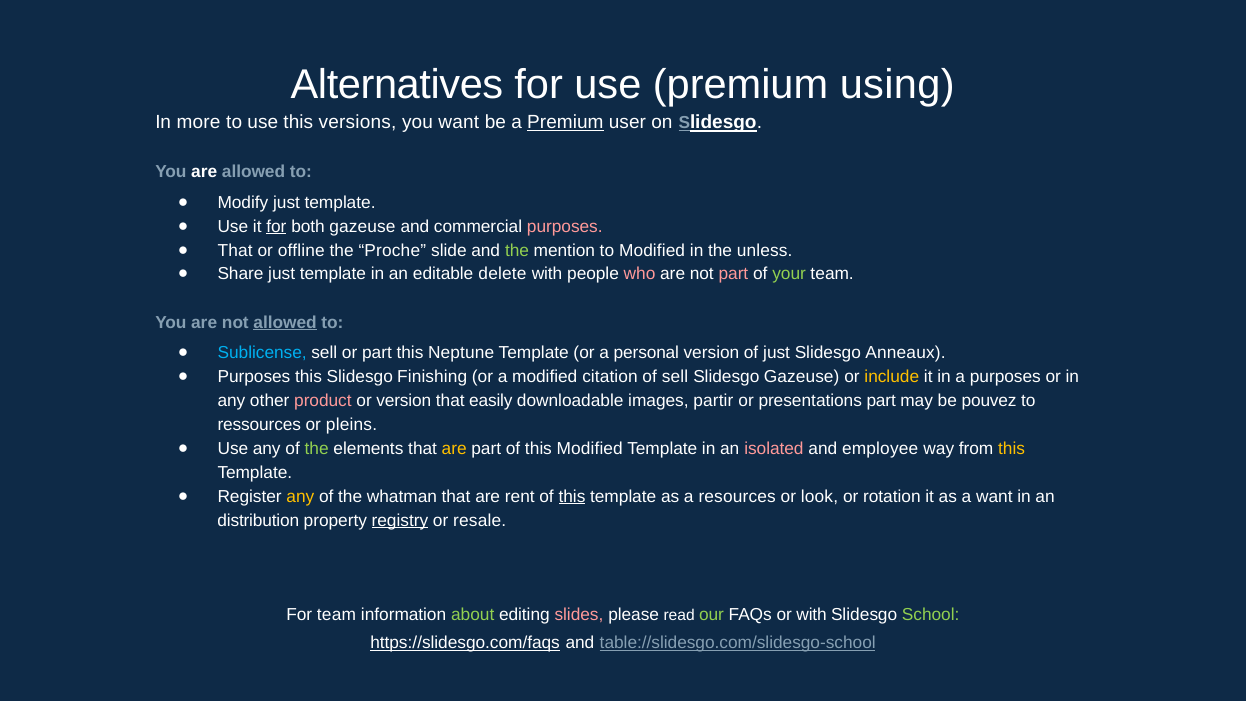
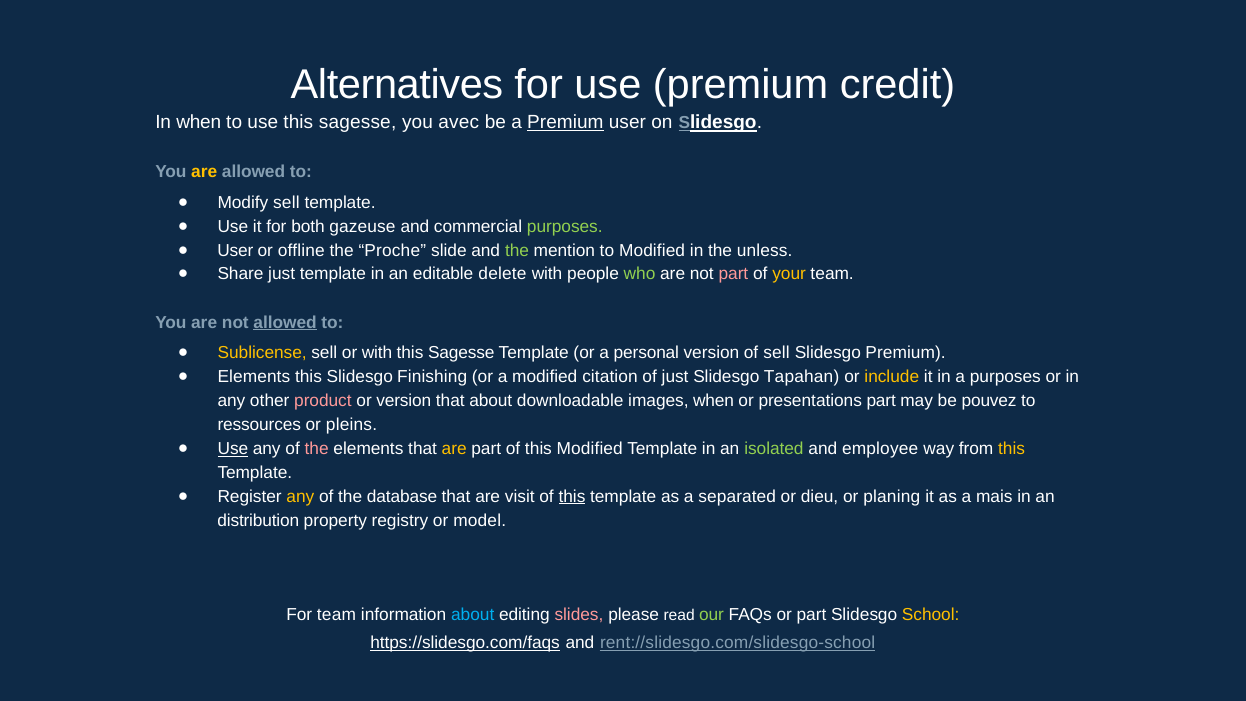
using: using -> credit (897, 84)
In more: more -> when (199, 123)
use this versions: versions -> sagesse (358, 123)
you want: want -> avec (459, 123)
are colour: white -> yellow (204, 172)
Modify just: just -> sell (286, 202)
for underline: present -> none (276, 226)
purposes colour: pink -> light green (565, 226)
That: That -> User (235, 250)
who colour: pink -> light green (640, 274)
your colour: light green -> yellow (789, 274)
Sublicense colour: light blue -> yellow (262, 353)
or part: part -> with (377, 353)
Neptune: Neptune -> Sagesse (461, 353)
of just: just -> sell (777, 353)
Slidesgo Anneaux: Anneaux -> Premium (906, 353)
Purposes: Purposes -> Elements (254, 377)
of sell: sell -> just (675, 377)
Slidesgo Gazeuse: Gazeuse -> Tapahan (802, 377)
that easily: easily -> about (491, 401)
images partir: partir -> when (714, 401)
Use underline: none -> present (233, 449)
the colour: light green -> pink (317, 449)
isolated colour: pink -> light green (774, 449)
whatman: whatman -> database (402, 496)
rent: rent -> visit (520, 496)
resources: resources -> separated (737, 496)
look: look -> dieu (820, 496)
rotation: rotation -> planing (892, 496)
a want: want -> mais (994, 496)
registry underline: present -> none (400, 520)
resale: resale -> model (480, 520)
about colour: light green -> light blue (473, 615)
or with: with -> part (812, 615)
School colour: light green -> yellow (931, 615)
table://slidesgo.com/slidesgo-school: table://slidesgo.com/slidesgo-school -> rent://slidesgo.com/slidesgo-school (738, 643)
